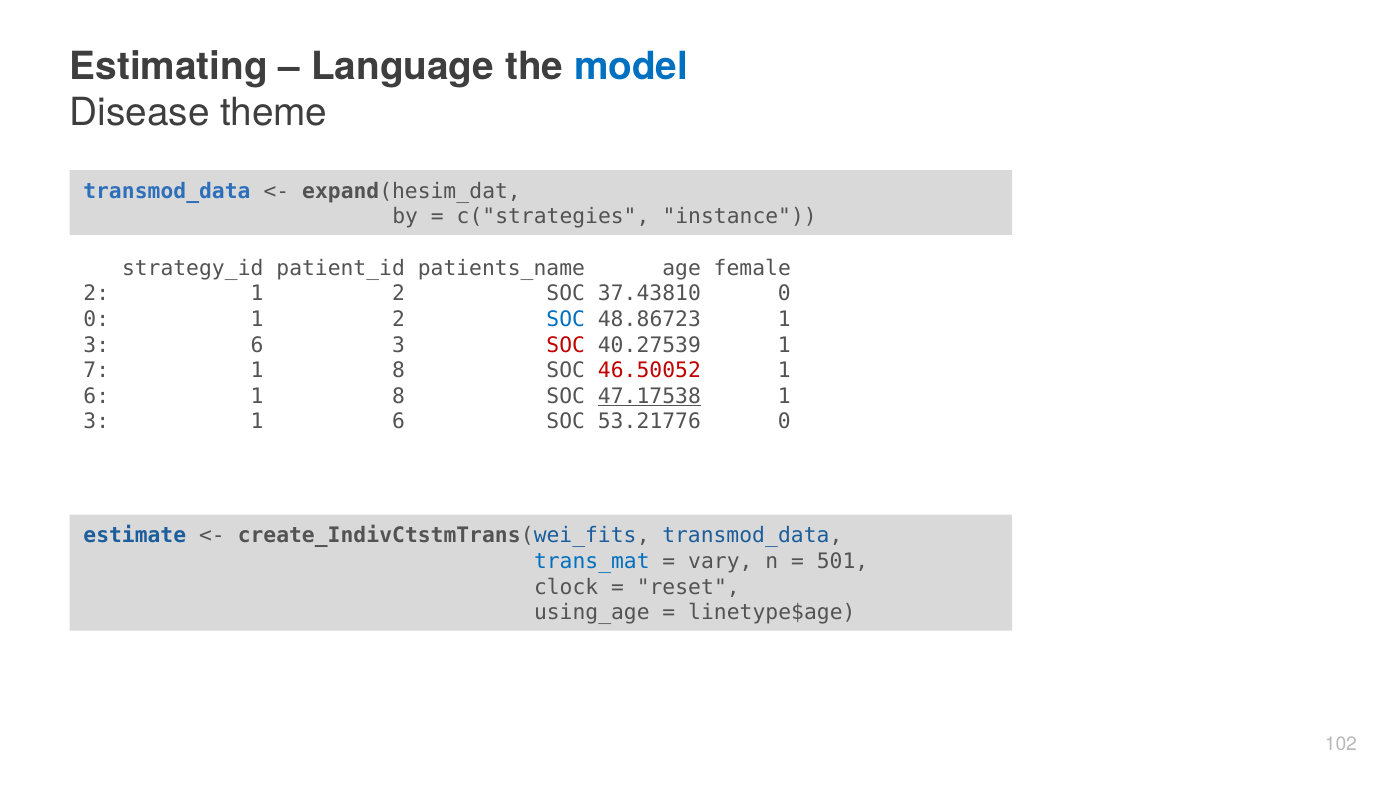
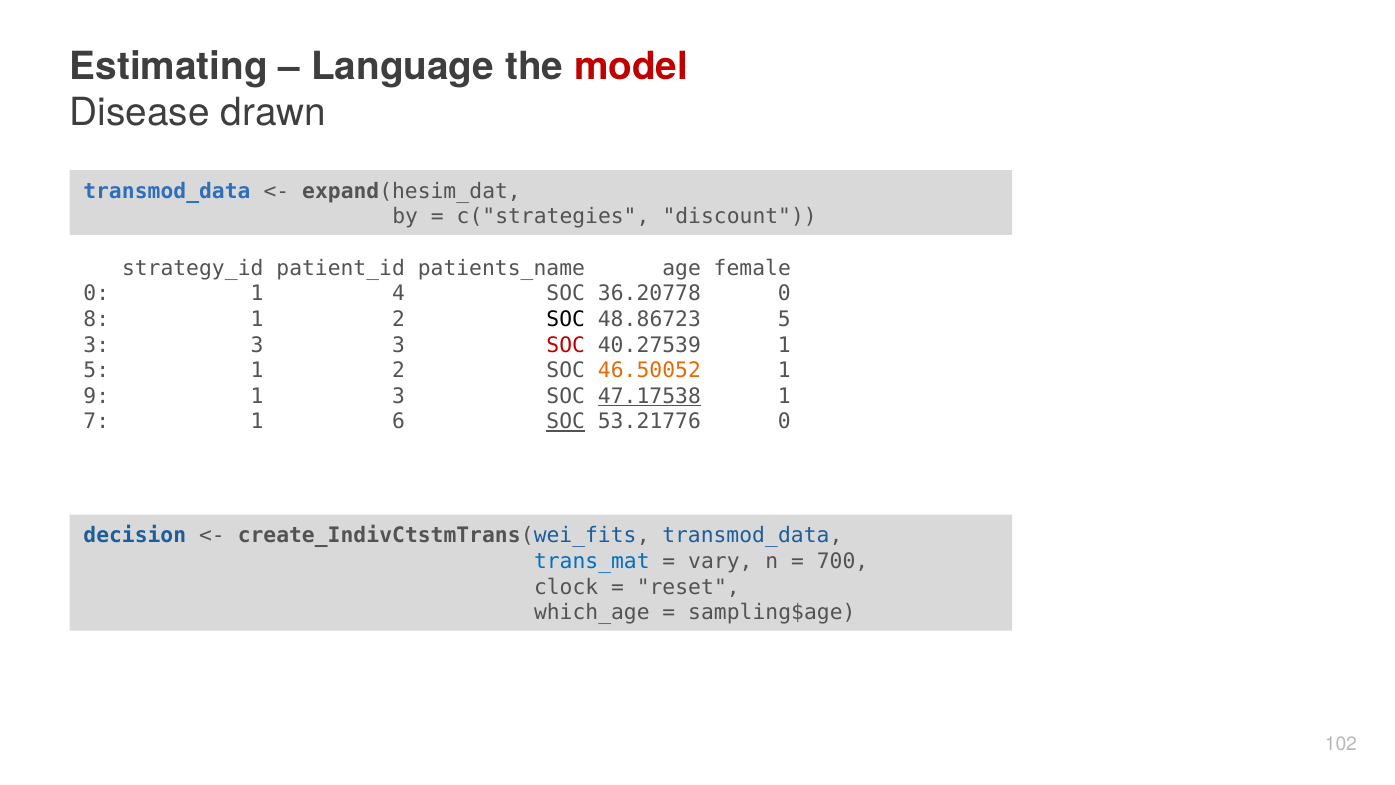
model colour: blue -> red (631, 67)
theme: theme -> drawn (273, 113)
instance: instance -> discount (740, 217)
2: 2 -> 0 (96, 294)
2: 2 -> 4 (399, 294)
37.43810: 37.43810 -> 36.20778 (649, 294)
0: 0 -> 8 (96, 319)
SOC colour: blue -> black (566, 319)
48.86723 1: 1 -> 5 (784, 319)
6: 6 -> 3 (257, 345)
7: 7 -> 5 (96, 370)
8: 8 -> 2 (399, 370)
46.50052 colour: red -> orange (649, 370)
6: 6 -> 9 (96, 396)
8: 8 -> 3 (399, 396)
3: 3 -> 7 (96, 422)
SOC underline: none -> present (566, 422)
estimate: estimate -> decision (135, 536)
501: 501 -> 700 (843, 561)
using_age: using_age -> which_age (592, 612)
linetype$age: linetype$age -> sampling$age (772, 612)
